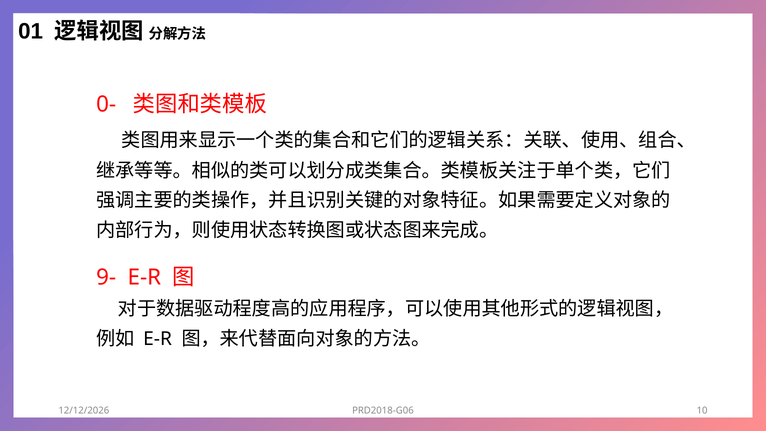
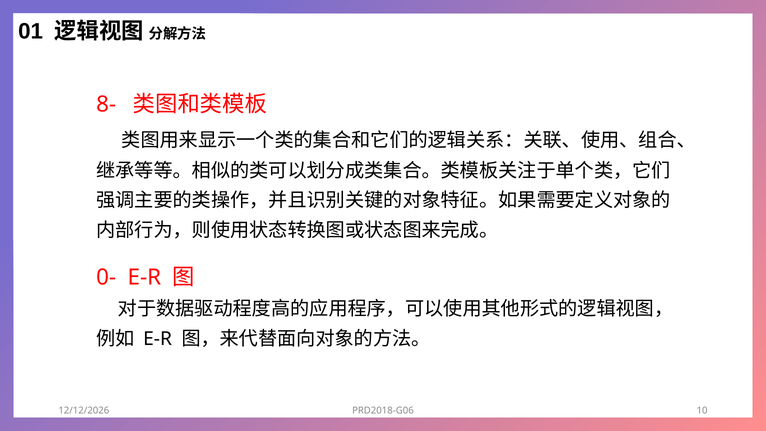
0-: 0- -> 8- (106, 104)
9-: 9- -> 0- (106, 277)
